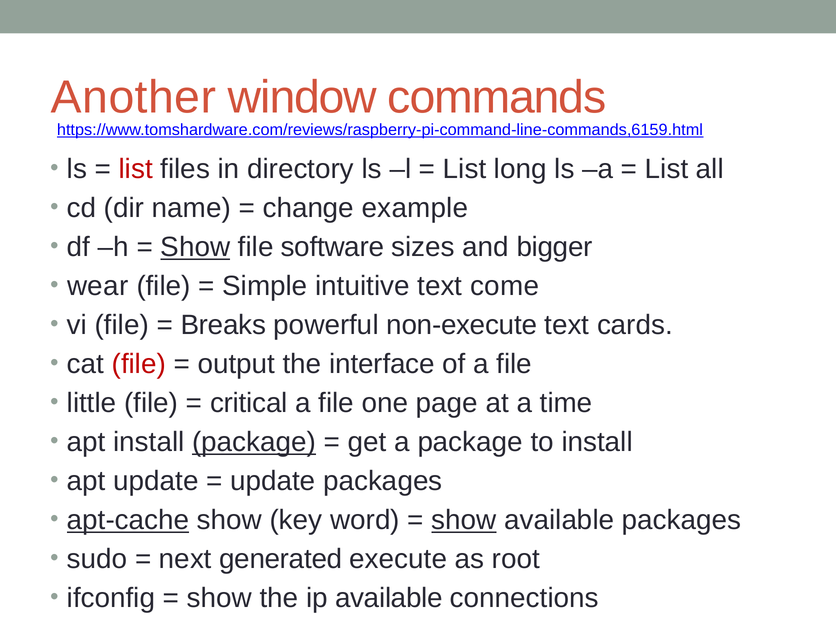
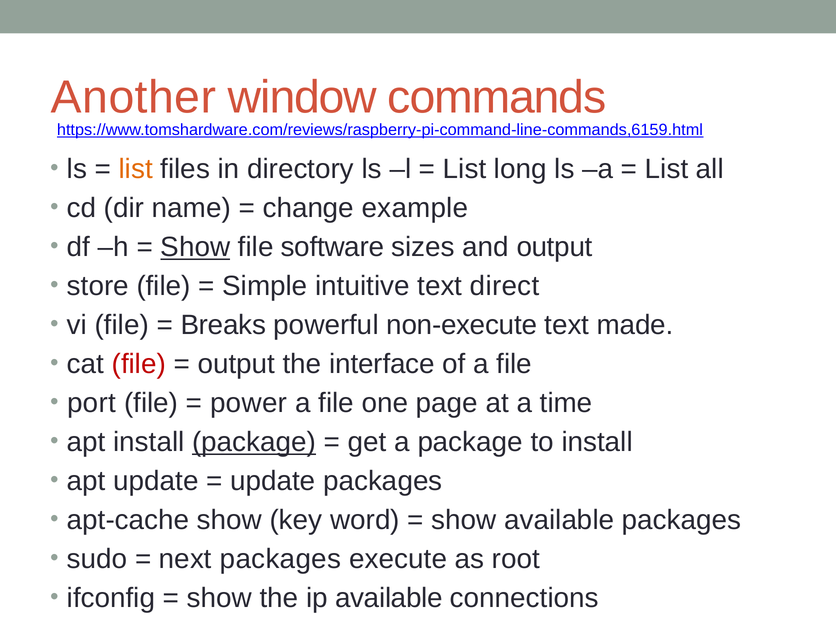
list colour: red -> orange (136, 169)
and bigger: bigger -> output (555, 247)
wear: wear -> store (98, 286)
come: come -> direct (505, 286)
cards: cards -> made (635, 325)
little: little -> port (91, 403)
critical: critical -> power (249, 403)
apt-cache underline: present -> none (128, 520)
show underline: present -> none (464, 520)
next generated: generated -> packages (280, 559)
